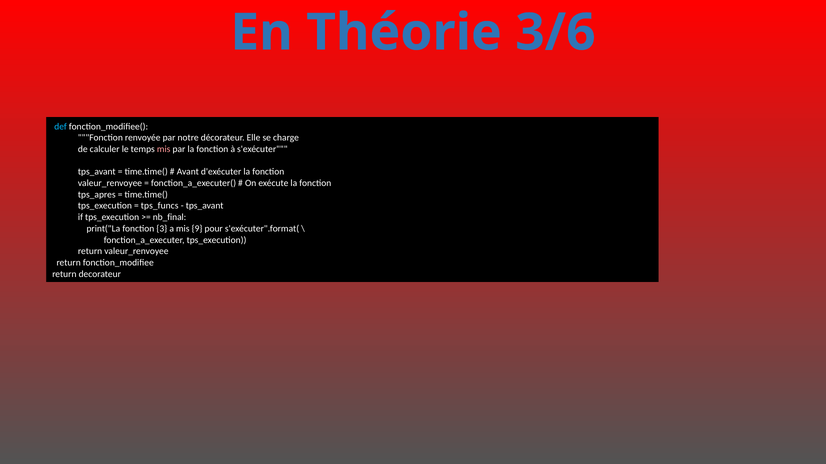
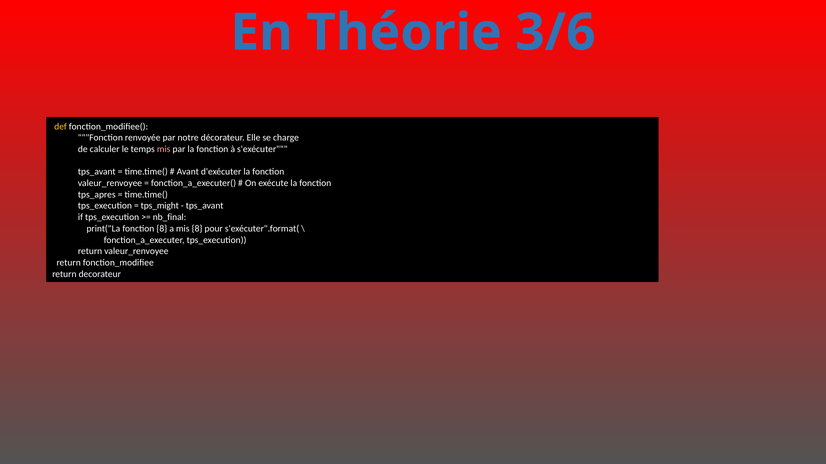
def colour: light blue -> yellow (61, 127)
tps_funcs: tps_funcs -> tps_might (160, 206)
fonction 3: 3 -> 8 (162, 229)
mis 9: 9 -> 8 (197, 229)
